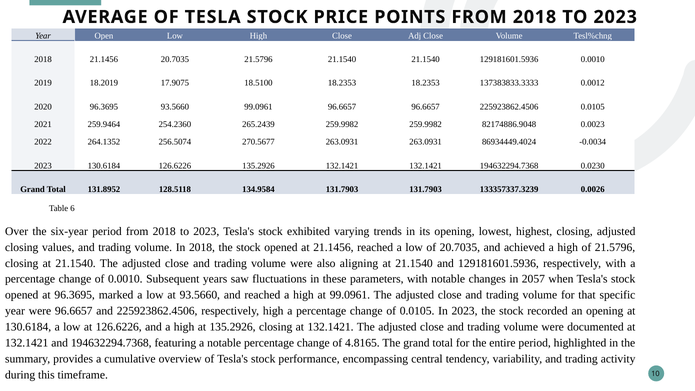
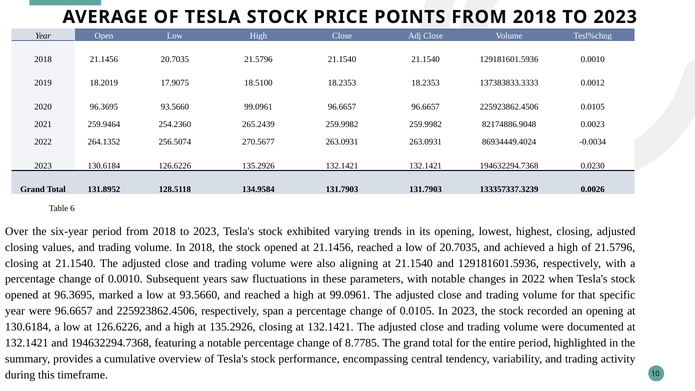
in 2057: 2057 -> 2022 (533, 279)
respectively high: high -> span (273, 311)
4.8165: 4.8165 -> 8.7785 (362, 343)
